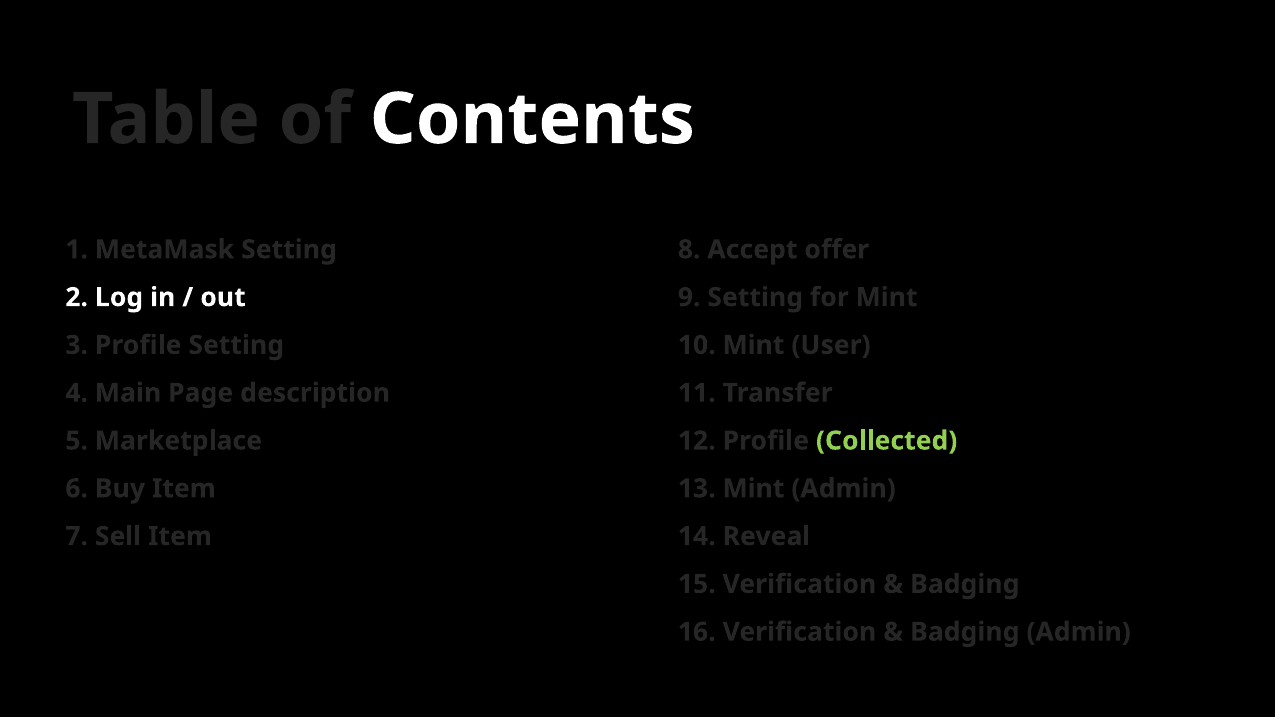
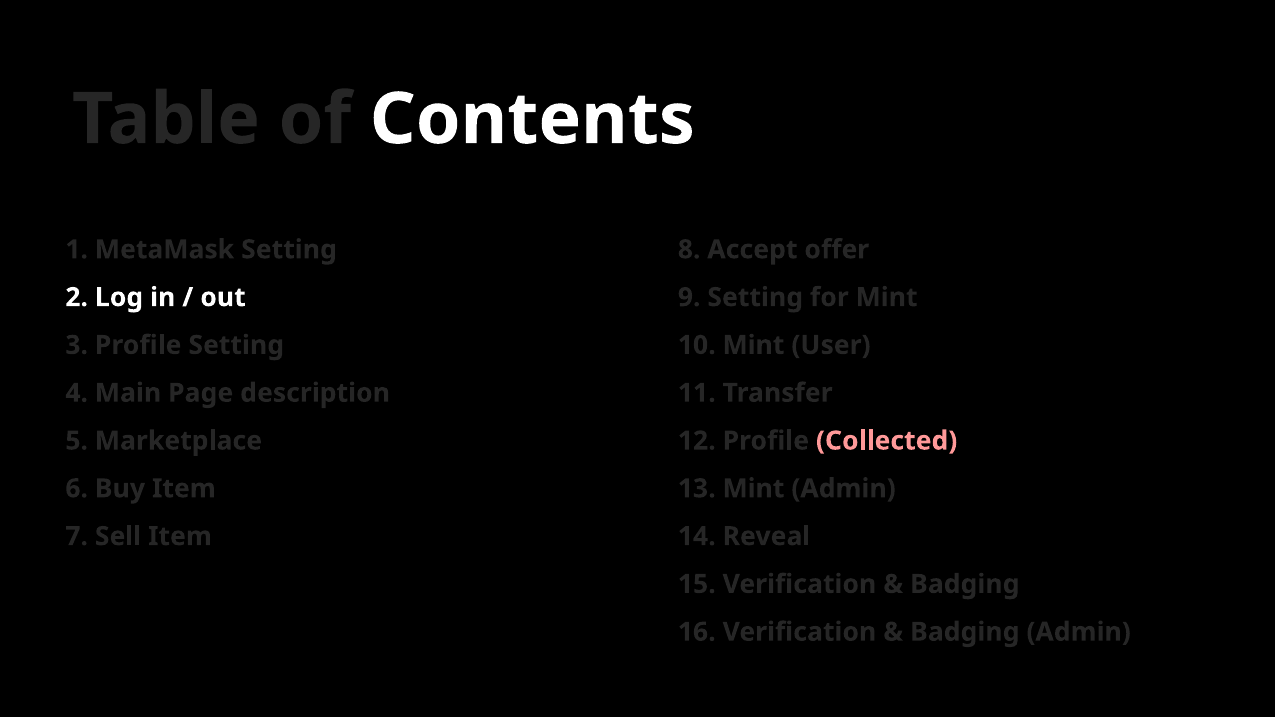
Collected colour: light green -> pink (887, 441)
